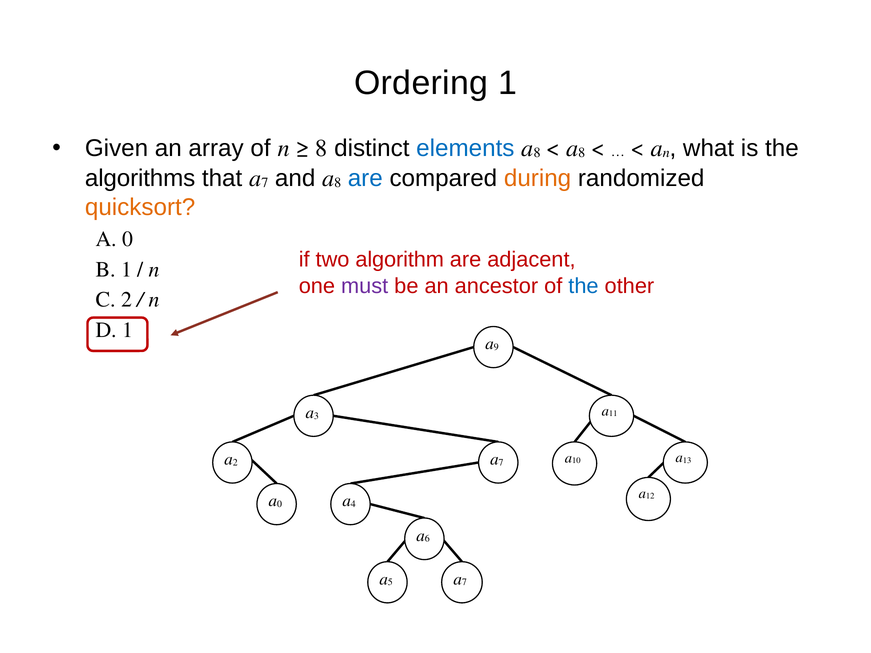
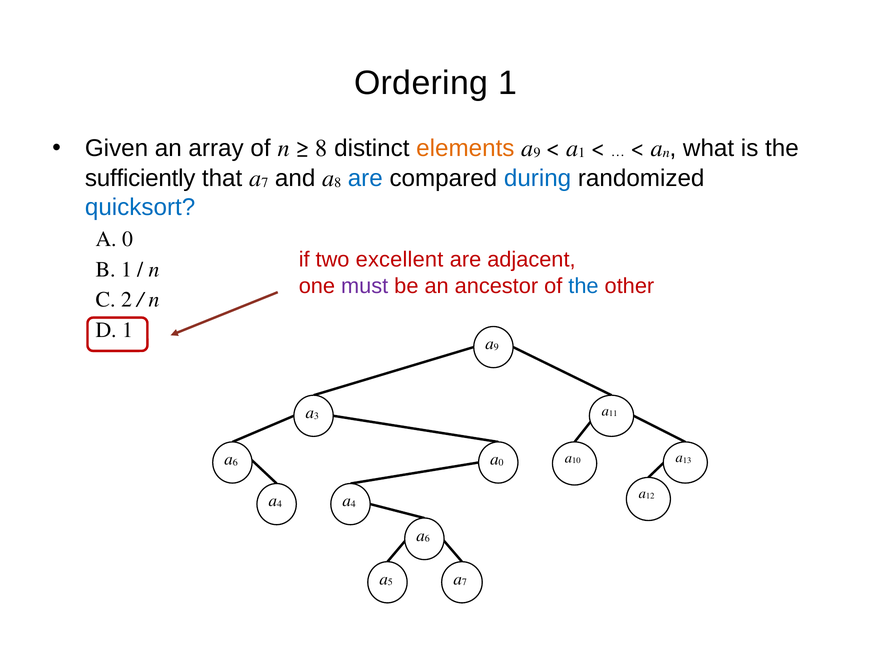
elements colour: blue -> orange (465, 148)
8: 8 -> 9 (537, 153)
8: 8 -> 1 (582, 153)
algorithms: algorithms -> sufficiently (140, 178)
during colour: orange -> blue (538, 178)
quicksort colour: orange -> blue (140, 207)
algorithm: algorithm -> excellent (400, 260)
2: 2 -> 6 (235, 463)
7: 7 -> 0 (501, 463)
0: 0 -> 4 (279, 504)
